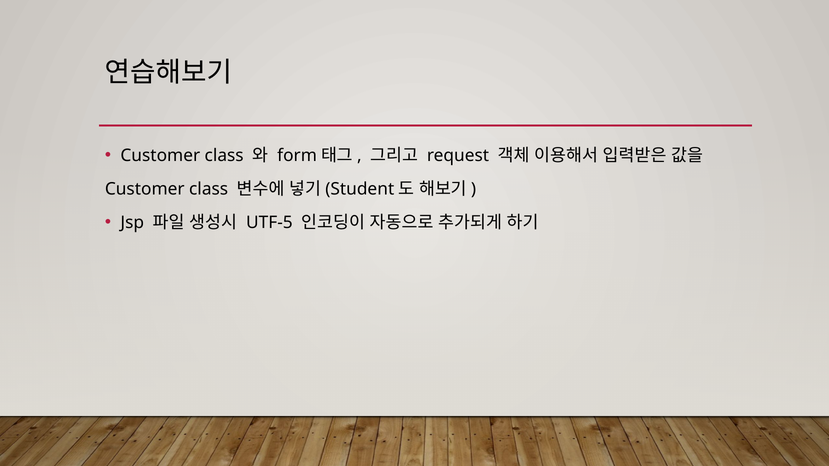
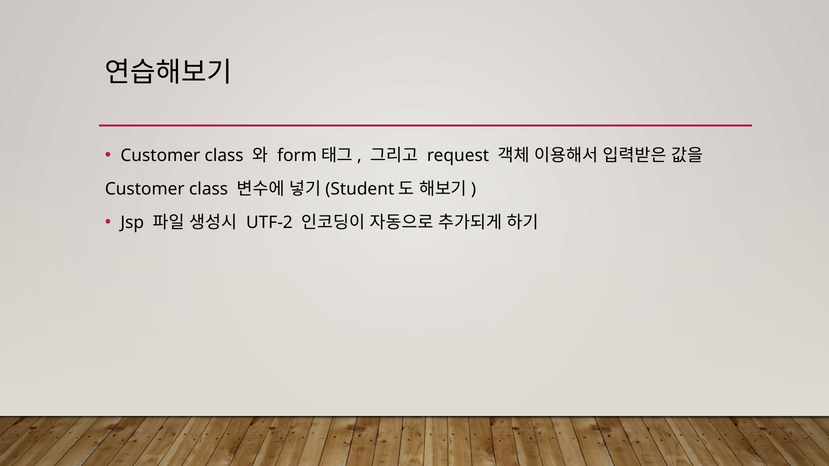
UTF-5: UTF-5 -> UTF-2 (269, 223)
